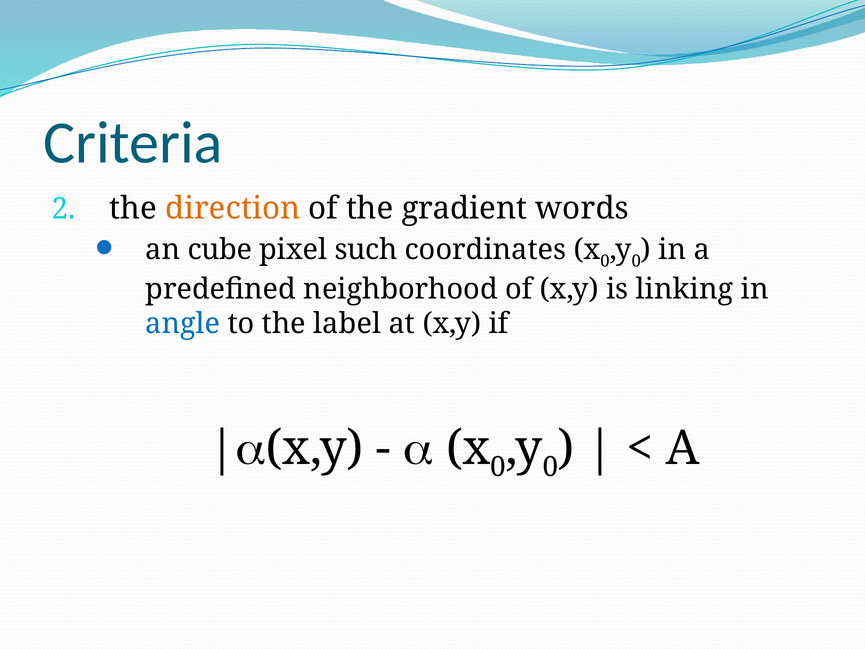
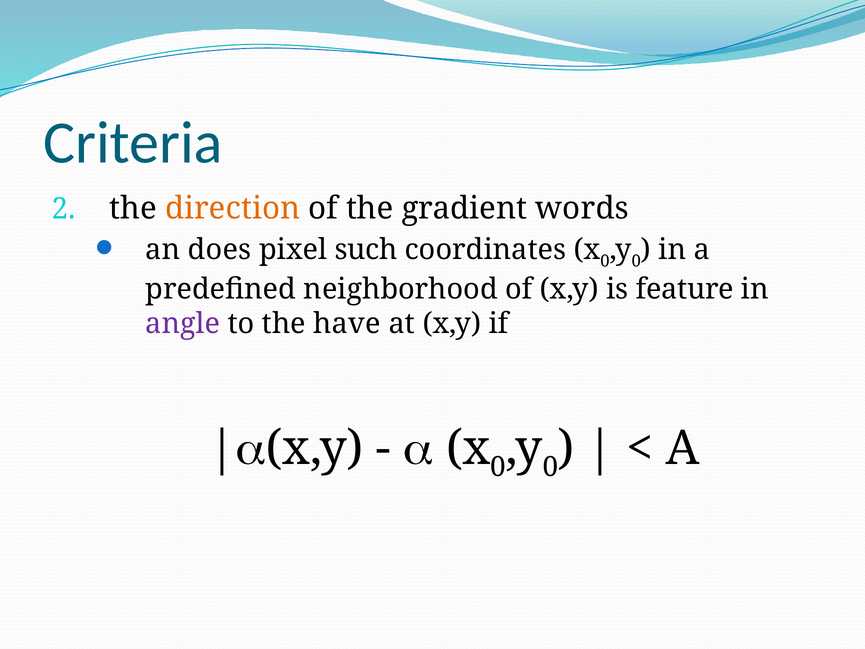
cube: cube -> does (220, 250)
linking: linking -> feature (685, 289)
angle colour: blue -> purple (183, 324)
label: label -> have (347, 324)
